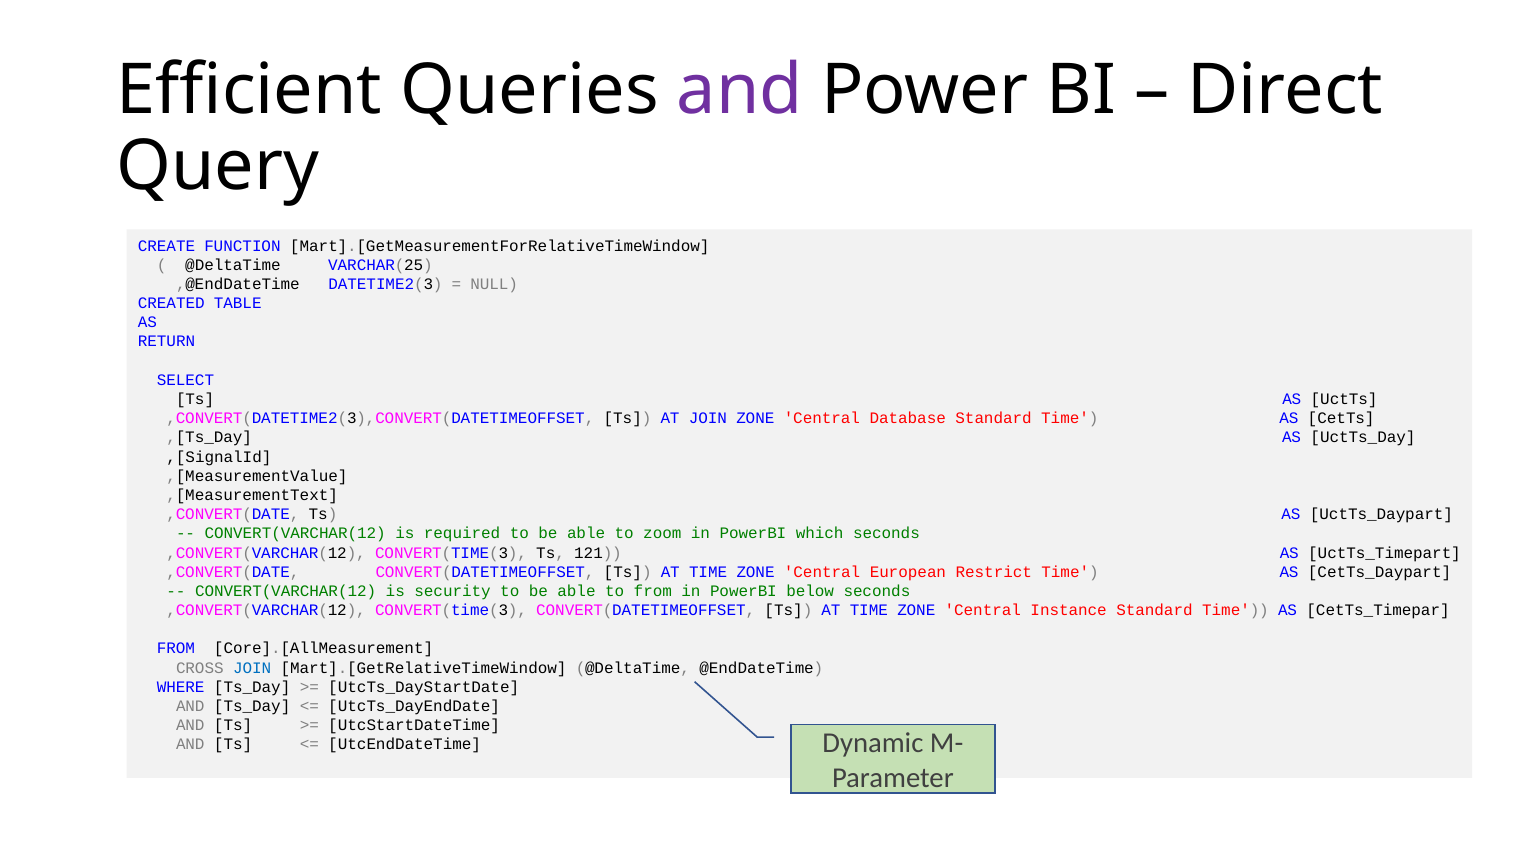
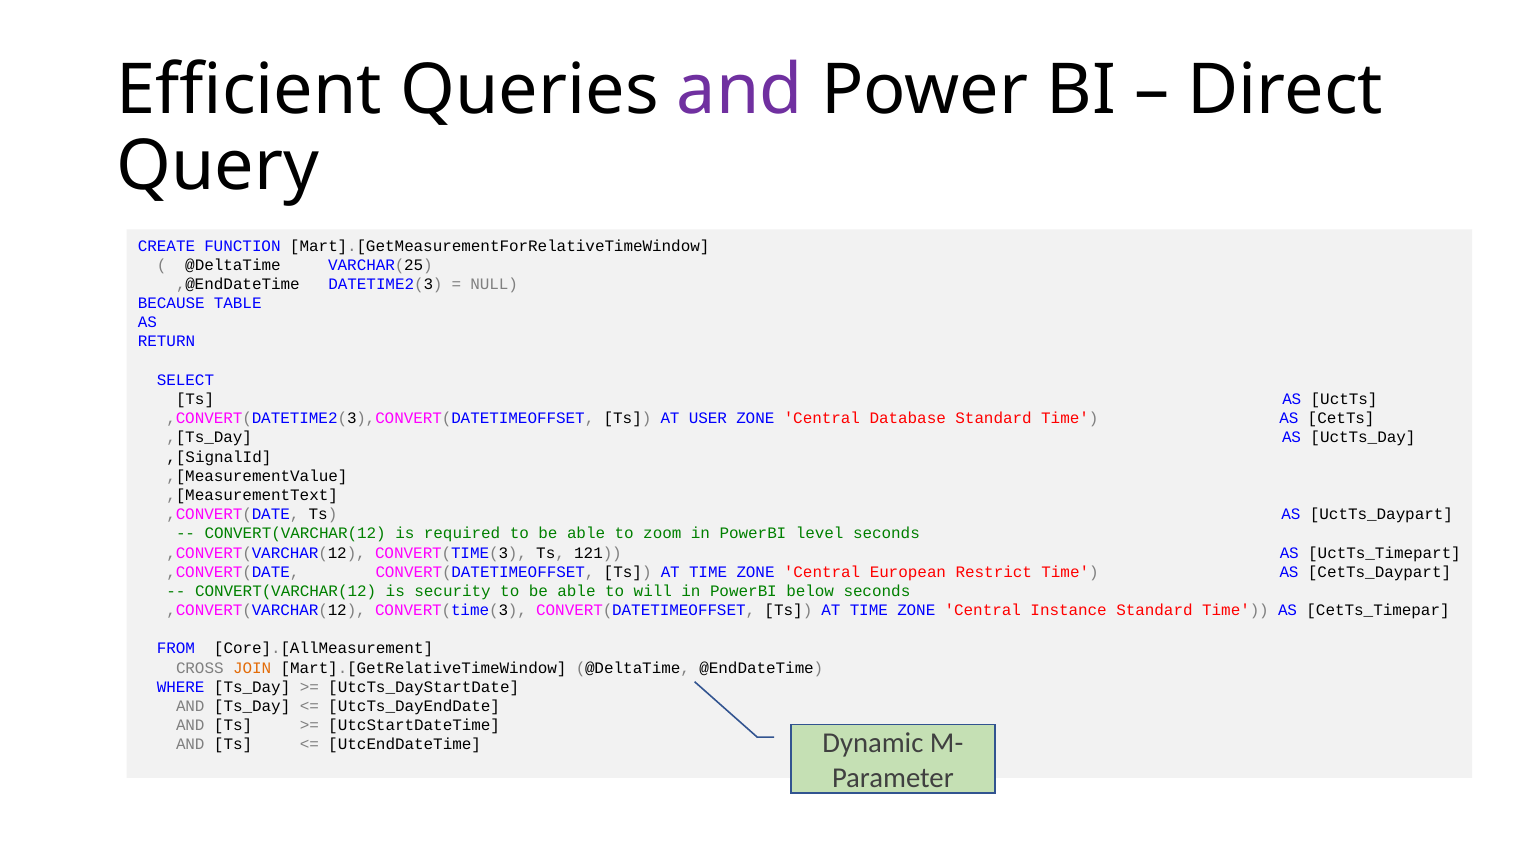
CREATED: CREATED -> BECAUSE (171, 303)
AT JOIN: JOIN -> USER (708, 418)
which: which -> level (820, 533)
to from: from -> will (653, 591)
JOIN colour: blue -> orange (252, 668)
